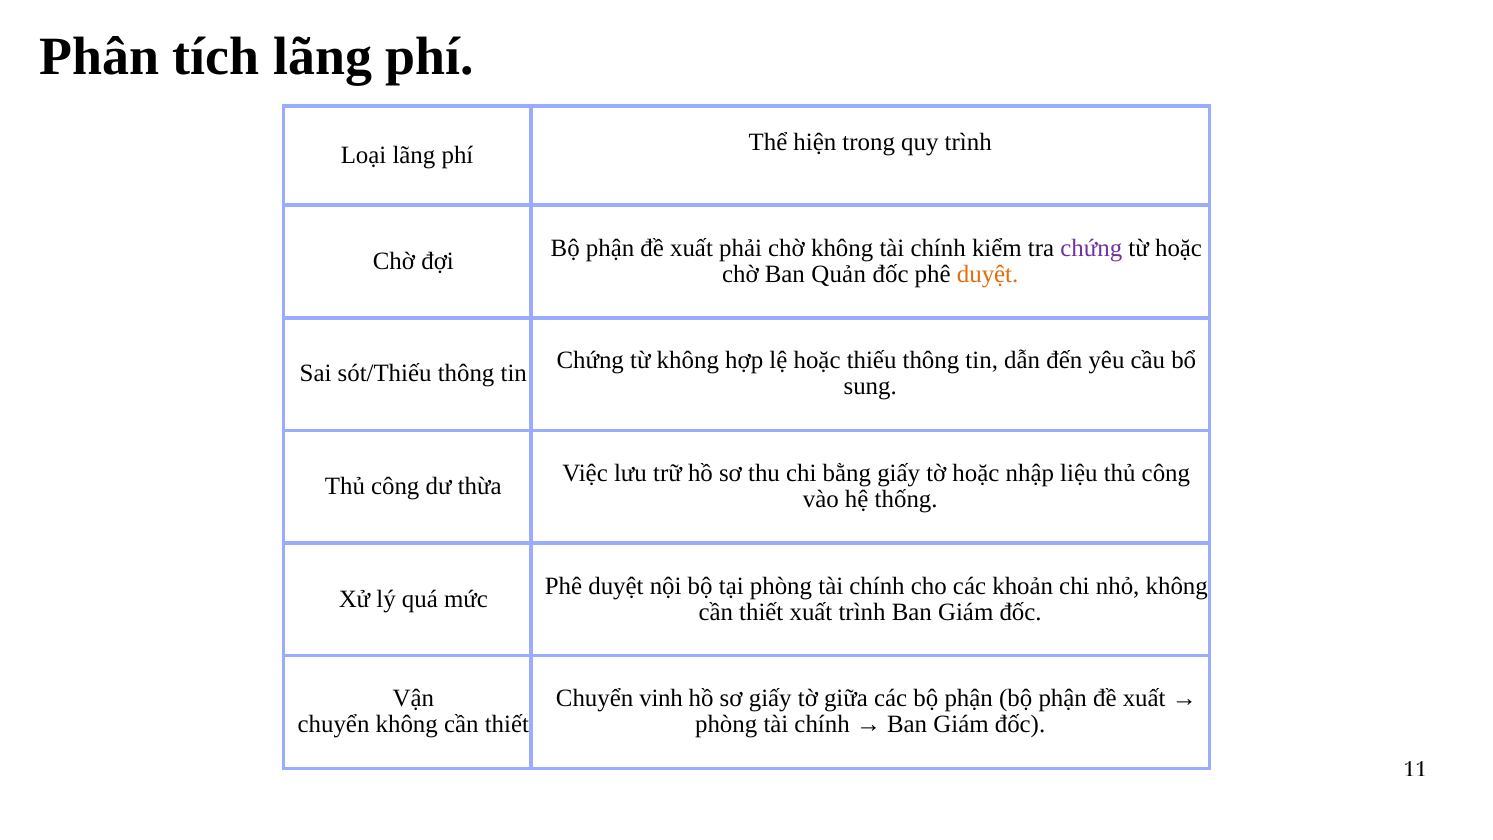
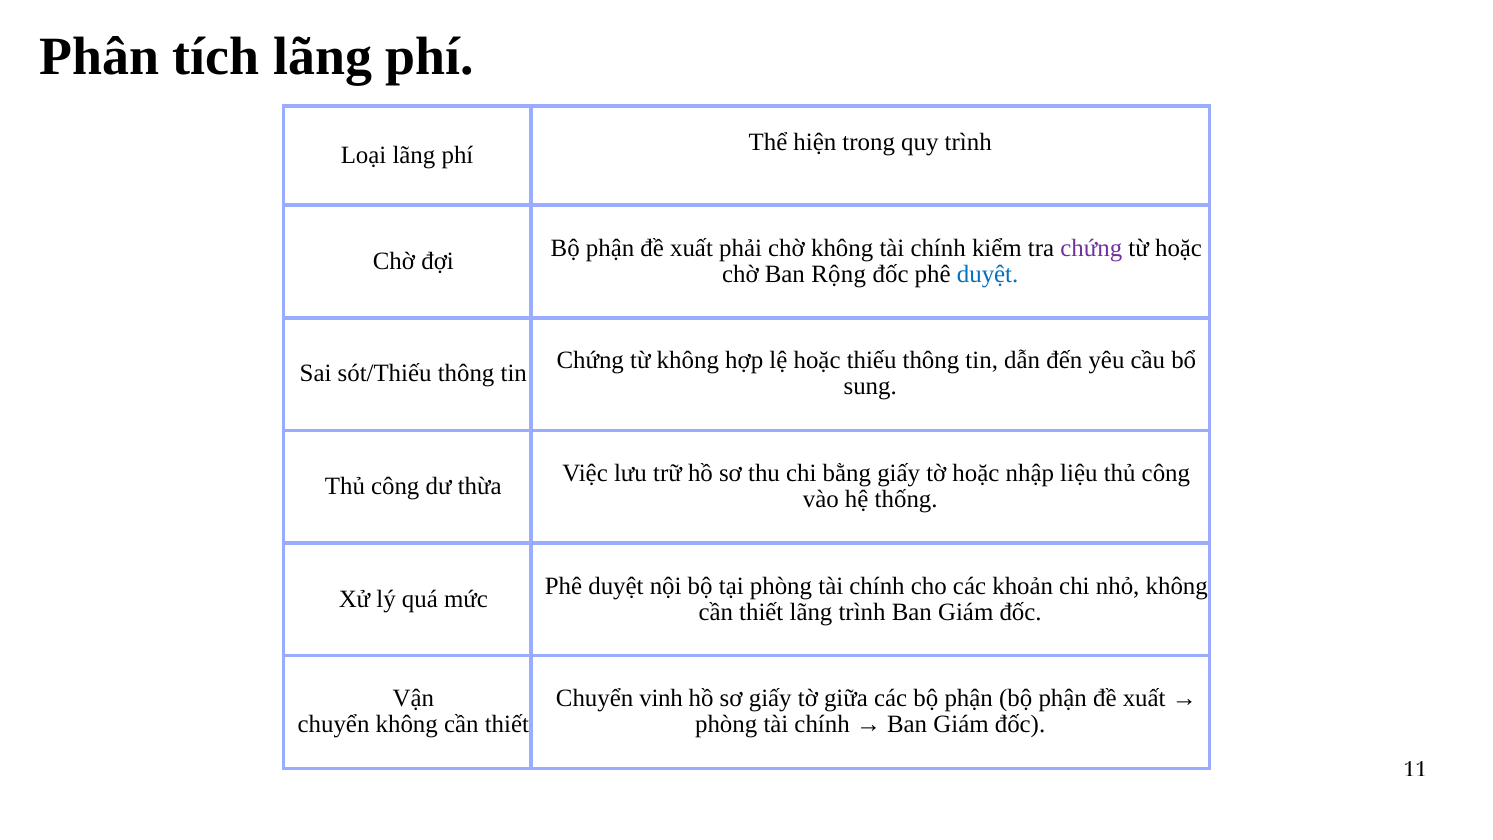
Quản: Quản -> Rộng (839, 274)
duyệt colour: orange -> blue (988, 274)
thiết xuất: xuất -> lãng (811, 612)
